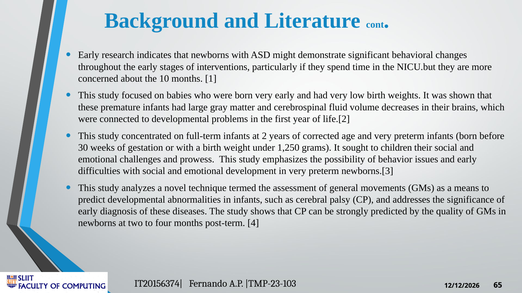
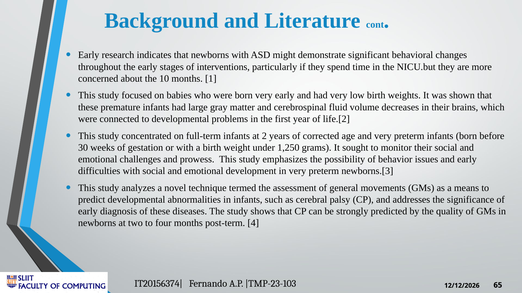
children: children -> monitor (396, 148)
